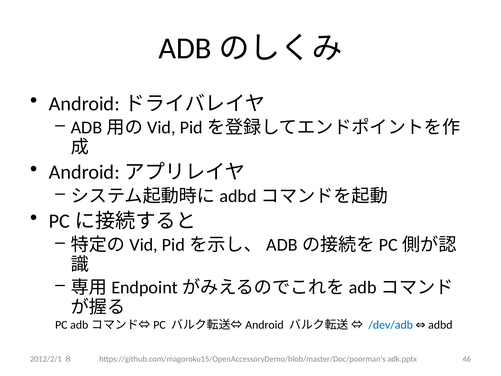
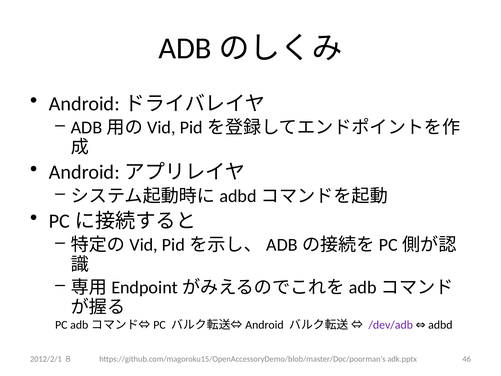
/dev/adb colour: blue -> purple (391, 325)
